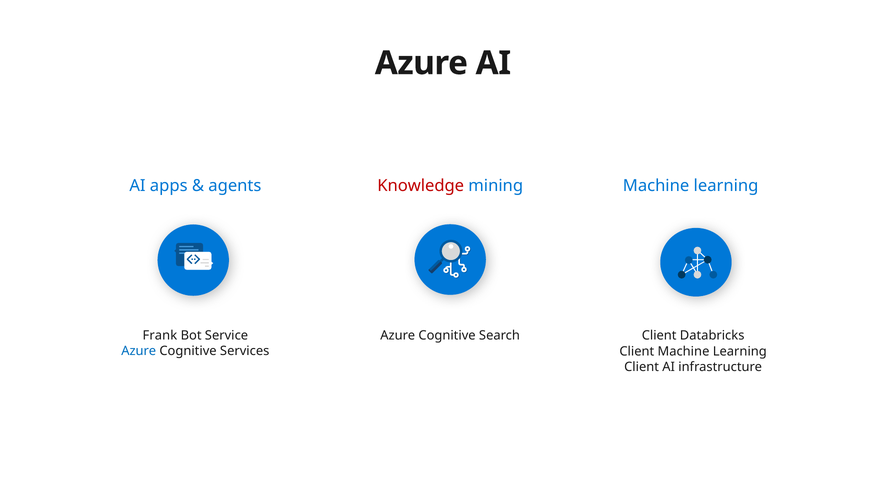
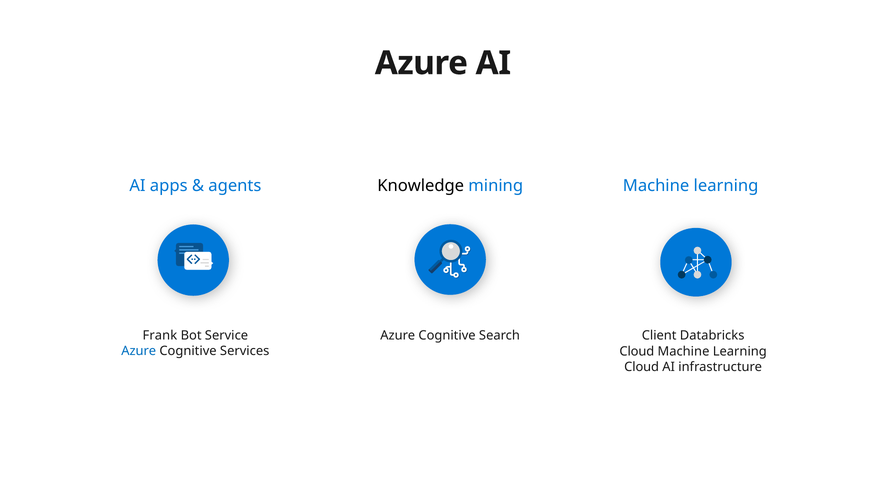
Knowledge colour: red -> black (421, 186)
Client: Client -> Cloud (637, 352)
Client: Client -> Cloud (642, 367)
